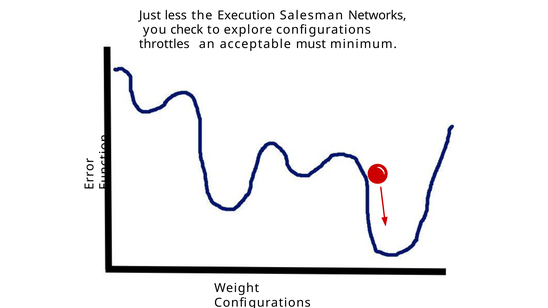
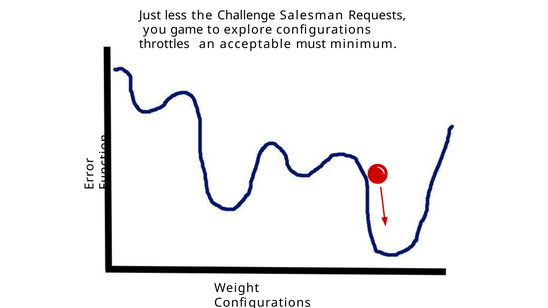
Execution: Execution -> Challenge (246, 15)
Networks: Networks -> Requests (377, 15)
check: check -> game (187, 30)
